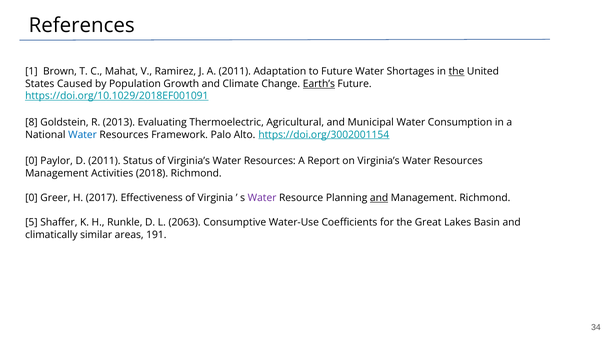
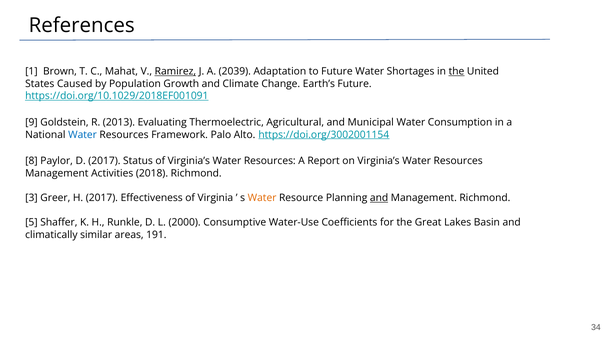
Ramirez underline: none -> present (175, 71)
A 2011: 2011 -> 2039 (235, 71)
Earth’s underline: present -> none (319, 84)
8: 8 -> 9 (31, 122)
0: 0 -> 8 (31, 161)
D 2011: 2011 -> 2017 (104, 161)
0: 0 -> 3 (31, 198)
Water colour: purple -> orange (262, 198)
2063: 2063 -> 2000 (185, 222)
